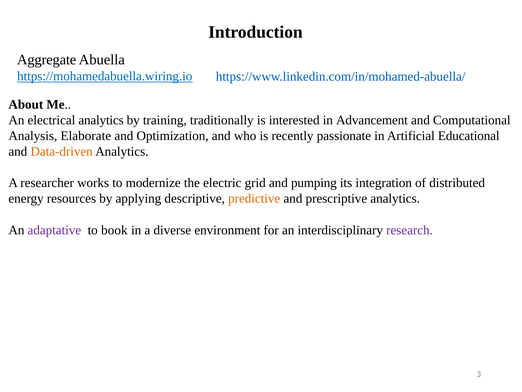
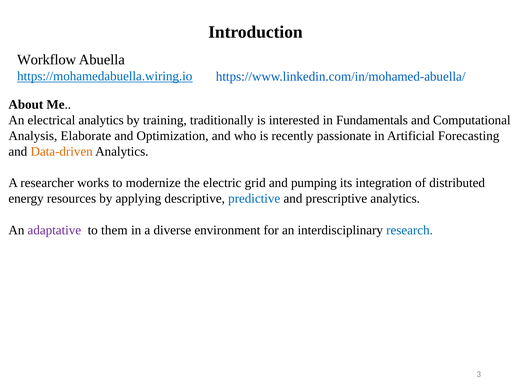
Aggregate: Aggregate -> Workflow (47, 60)
Advancement: Advancement -> Fundamentals (372, 120)
Educational: Educational -> Forecasting (469, 136)
predictive colour: orange -> blue (254, 198)
book: book -> them (114, 230)
research colour: purple -> blue (410, 230)
